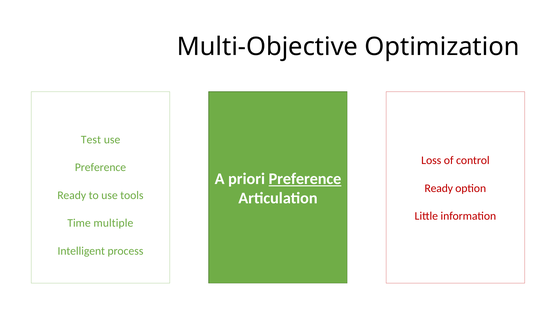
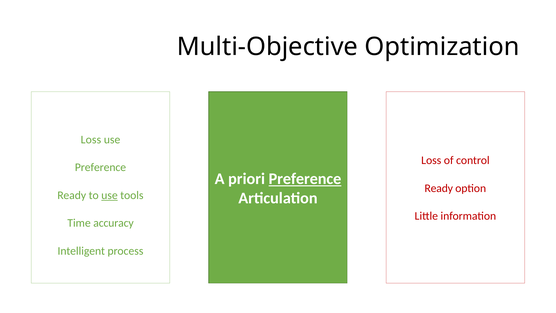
Test: Test -> Loss (91, 139)
use underline: none -> present (109, 195)
multiple: multiple -> accuracy (114, 223)
